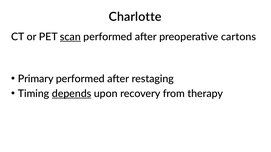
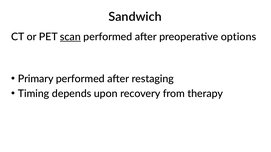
Charlotte: Charlotte -> Sandwich (135, 17)
cartons: cartons -> options (239, 37)
depends underline: present -> none (72, 94)
